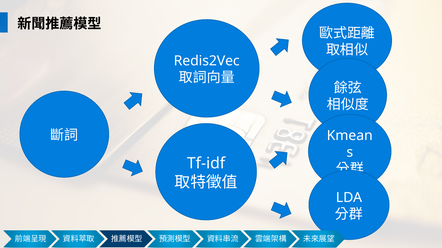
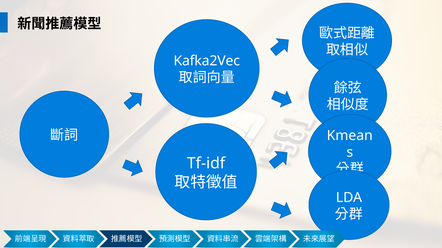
Redis2Vec: Redis2Vec -> Kafka2Vec (207, 61)
